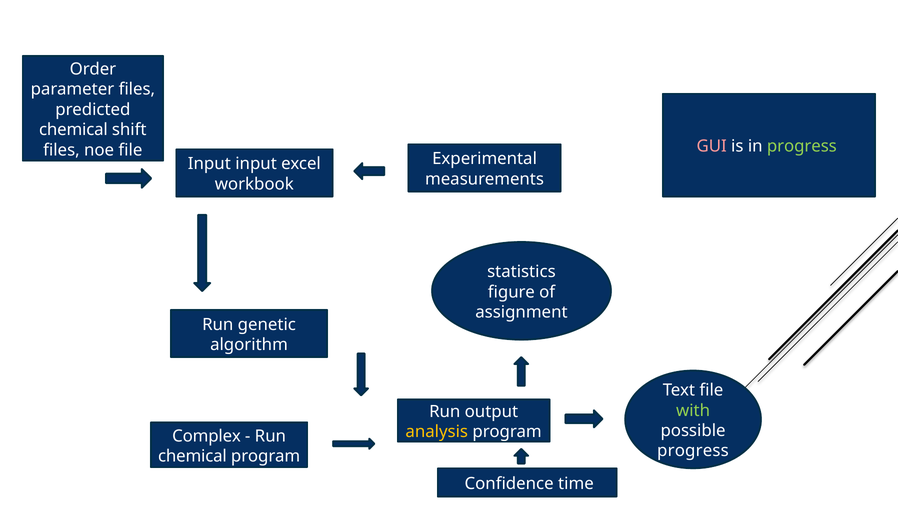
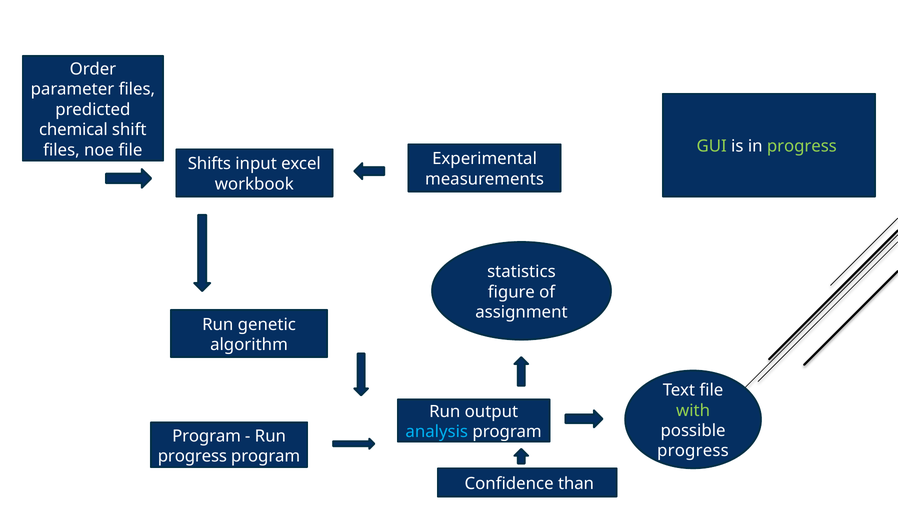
GUI colour: pink -> light green (712, 146)
Input: Input -> Shifts (209, 164)
analysis colour: yellow -> light blue (437, 432)
Complex: Complex -> Program (207, 436)
chemical: chemical -> progress (192, 456)
time: time -> than (576, 484)
